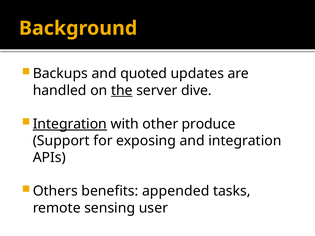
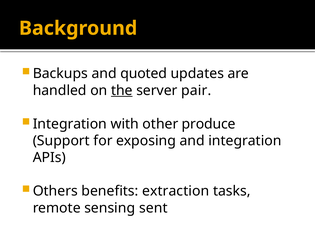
dive: dive -> pair (196, 90)
Integration underline: present -> none (70, 124)
appended: appended -> extraction (176, 191)
user: user -> sent (153, 208)
